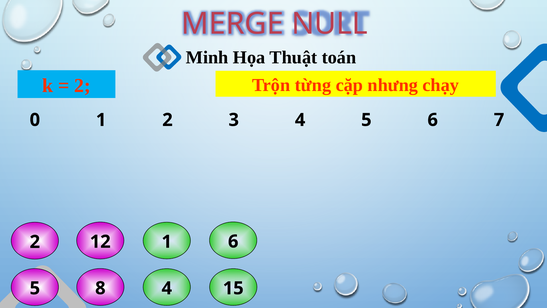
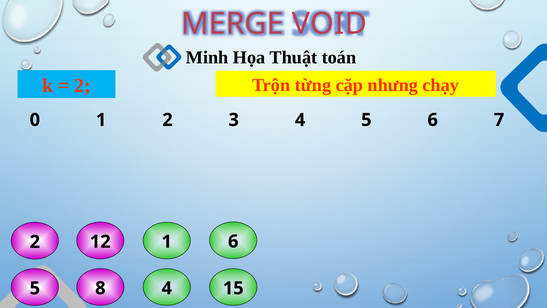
NULL: NULL -> VOID (329, 24)
